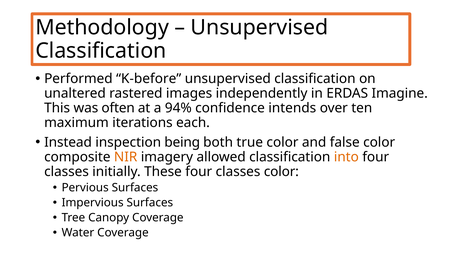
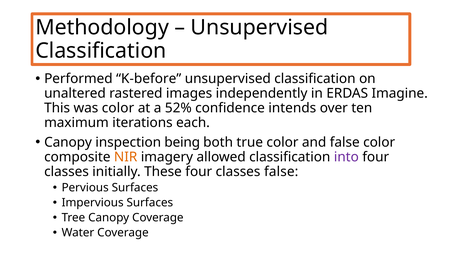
was often: often -> color (118, 108)
94%: 94% -> 52% (178, 108)
Instead: Instead -> Canopy (68, 142)
into colour: orange -> purple (346, 157)
classes color: color -> false (281, 171)
